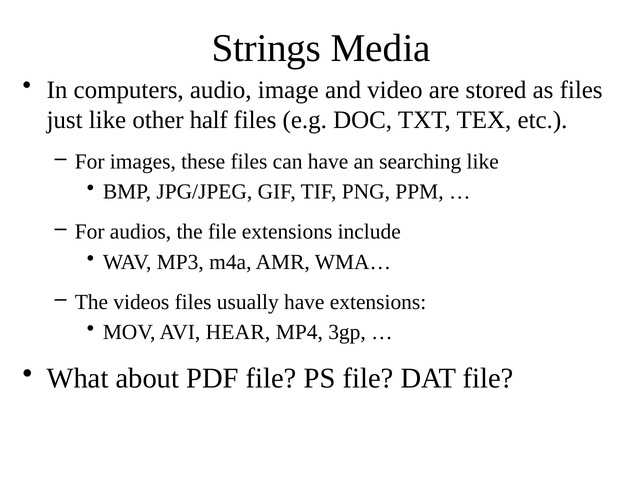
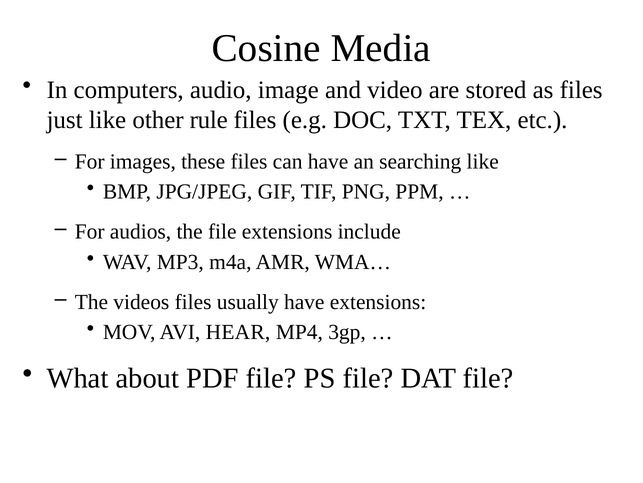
Strings: Strings -> Cosine (266, 48)
half: half -> rule (209, 120)
